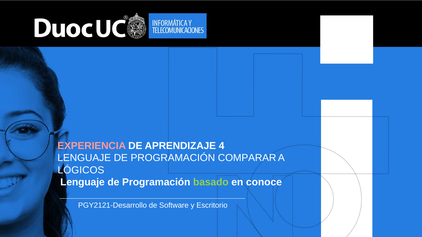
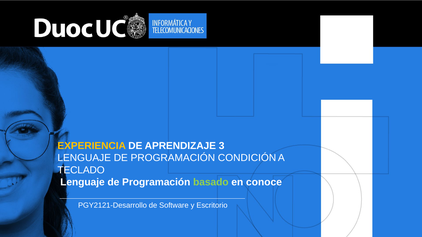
EXPERIENCIA colour: pink -> yellow (92, 146)
4: 4 -> 3 (222, 146)
COMPARAR: COMPARAR -> CONDICIÓN (247, 158)
LÓGICOS: LÓGICOS -> TECLADO (81, 170)
